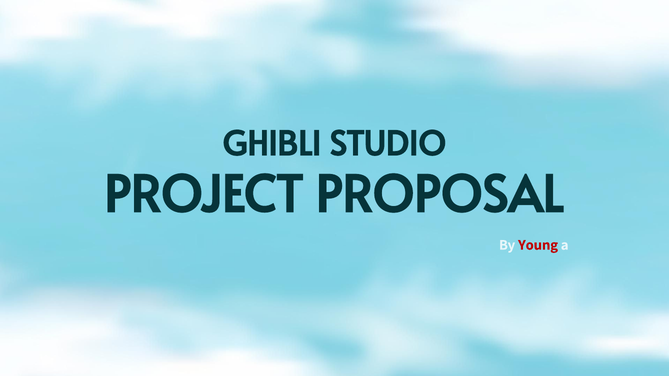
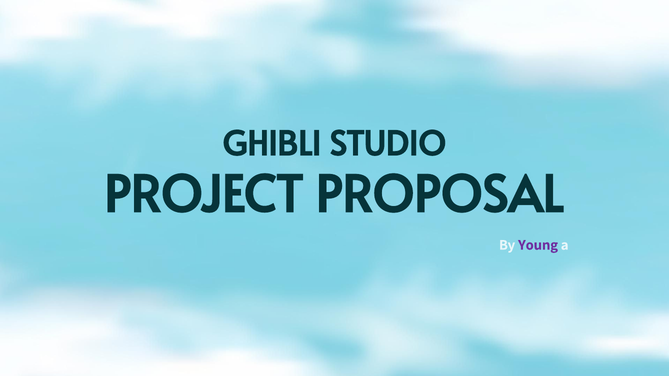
Young colour: red -> purple (538, 245)
